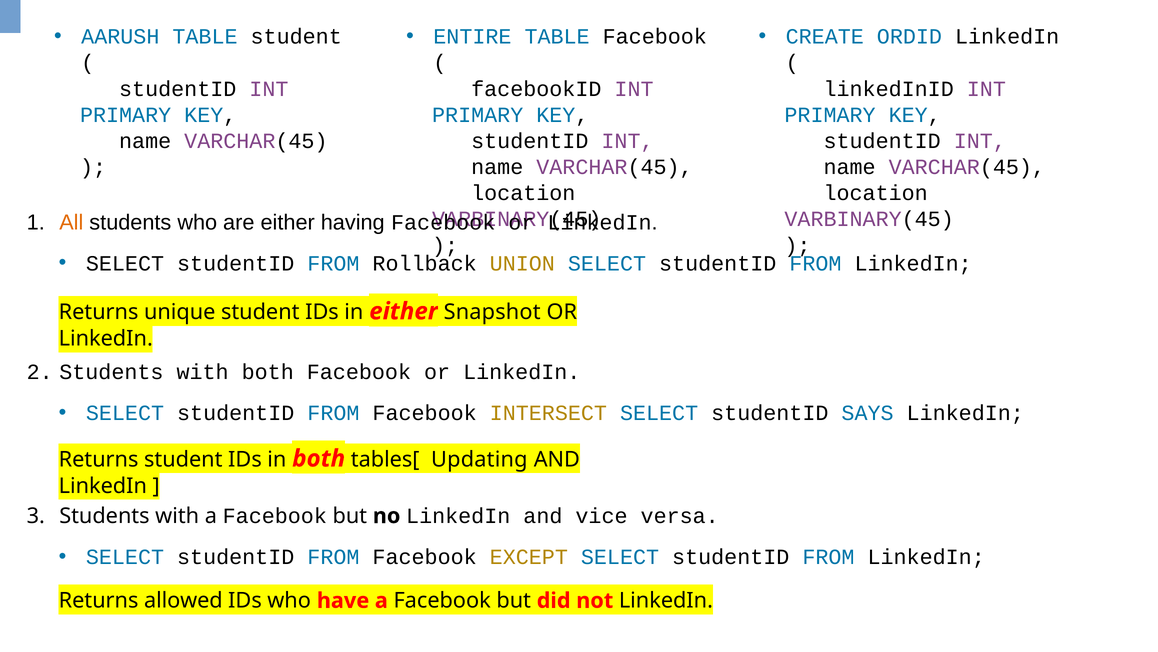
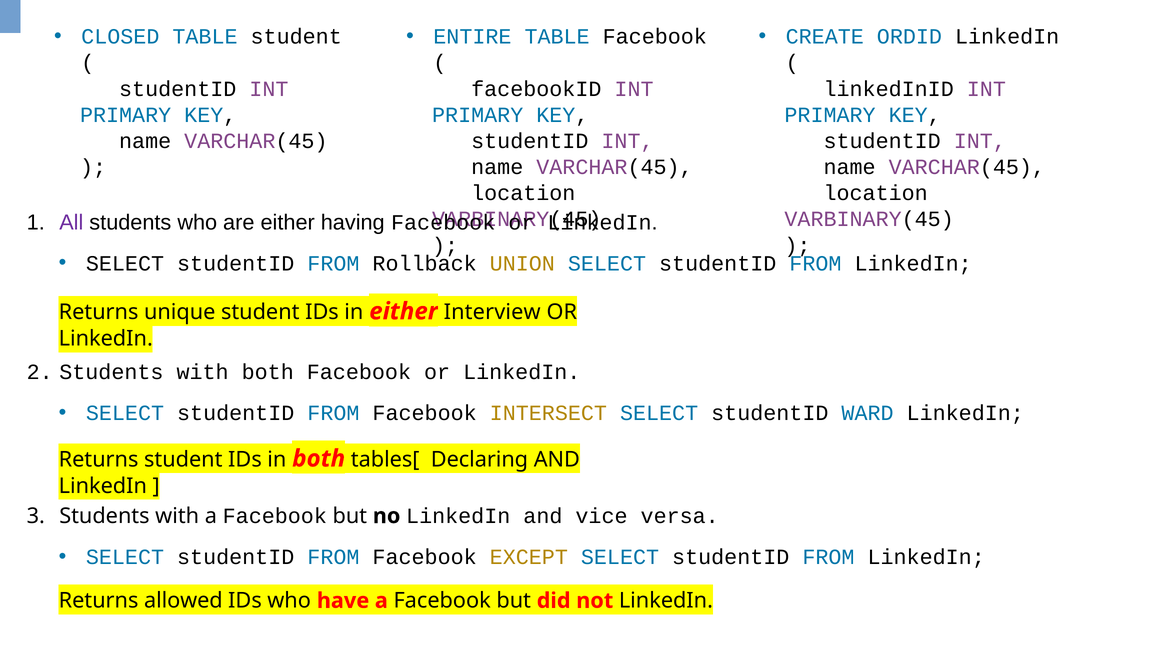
AARUSH: AARUSH -> CLOSED (120, 37)
All colour: orange -> purple (71, 222)
Snapshot: Snapshot -> Interview (492, 312)
SAYS: SAYS -> WARD (868, 413)
Updating: Updating -> Declaring (479, 459)
